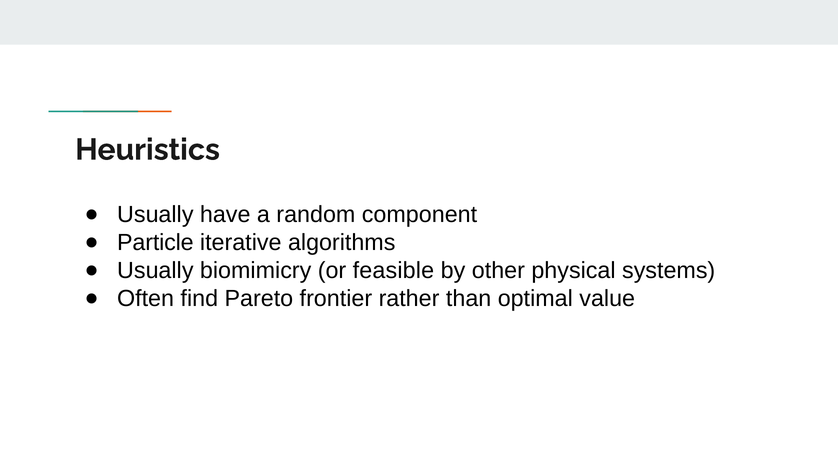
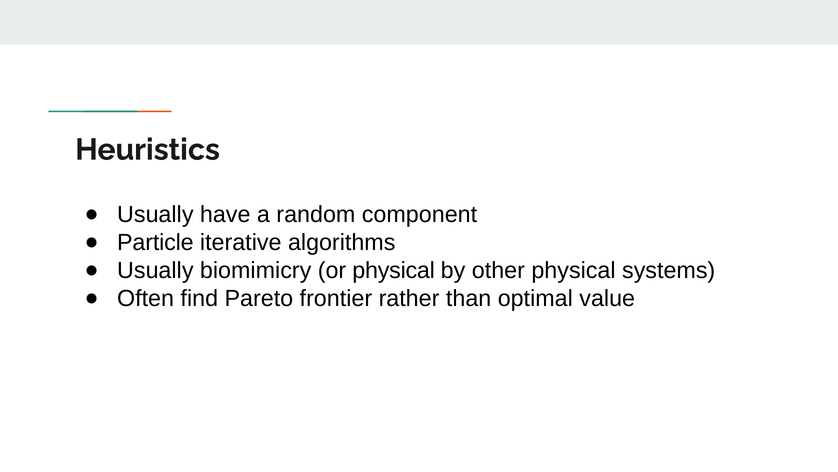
or feasible: feasible -> physical (394, 270)
